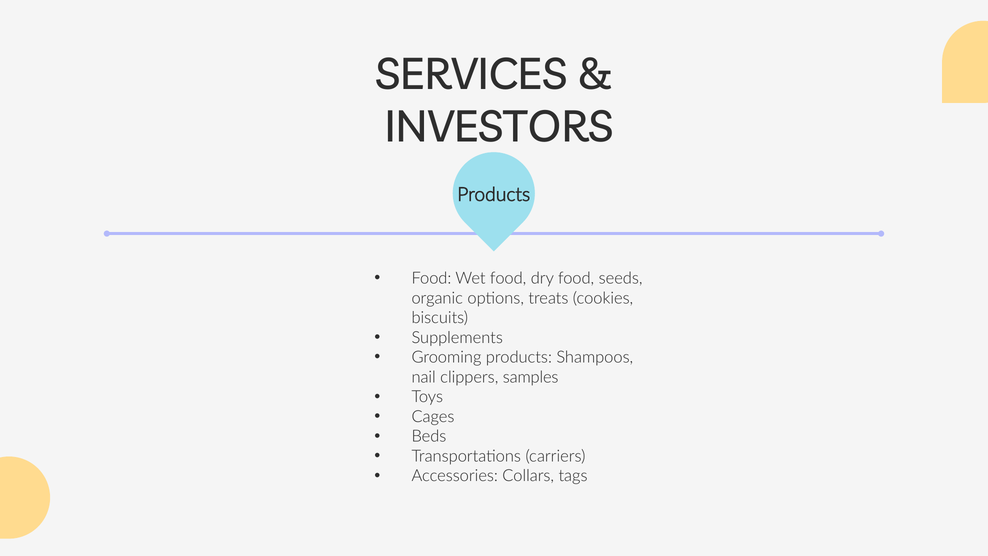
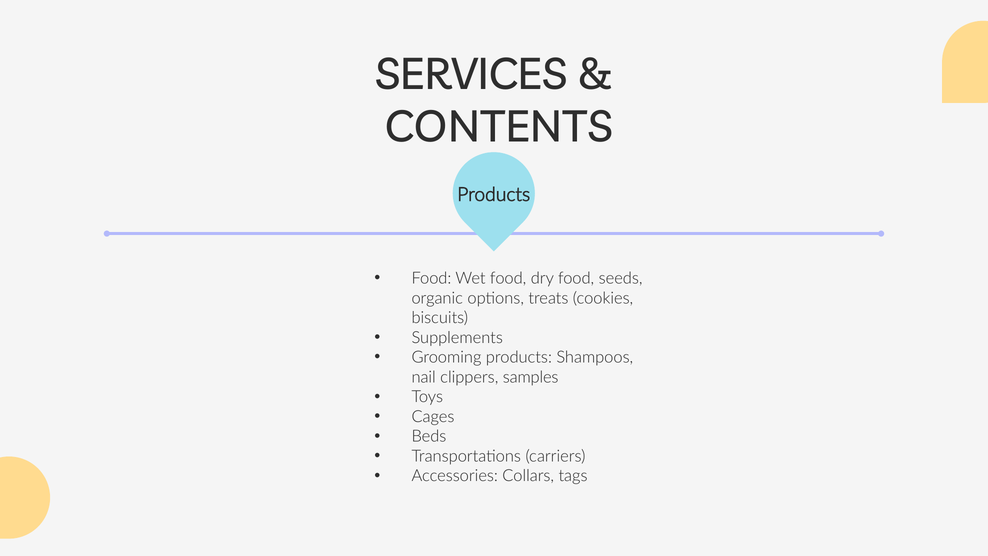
INVESTORS: INVESTORS -> CONTENTS (499, 127)
